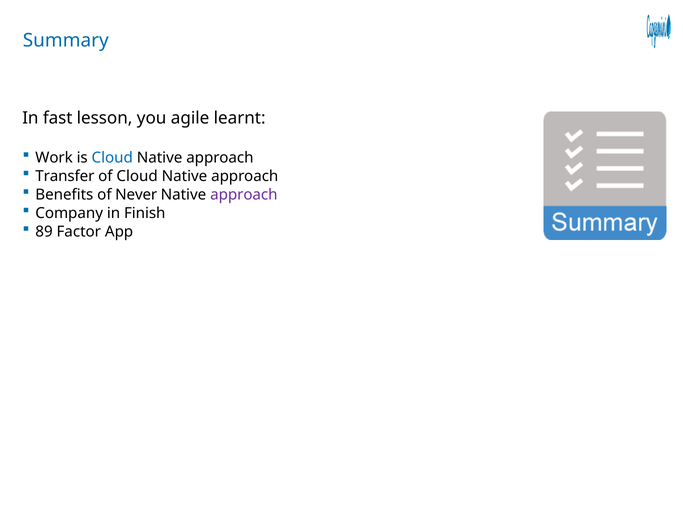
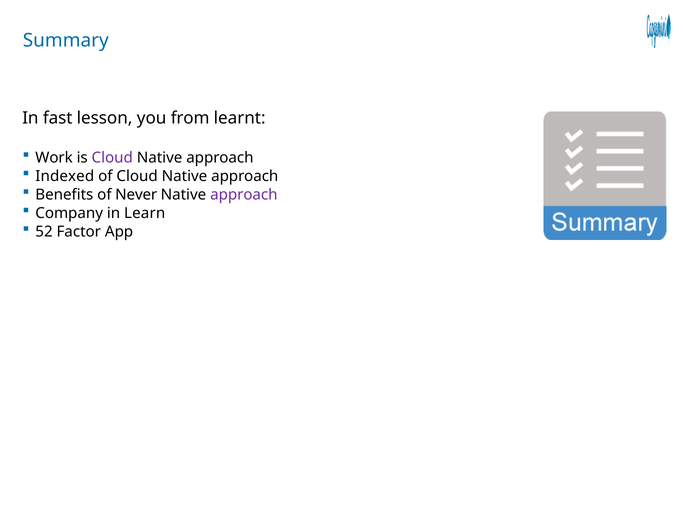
agile: agile -> from (190, 118)
Cloud colour: blue -> purple (112, 158)
Transfer: Transfer -> Indexed (65, 176)
Finish: Finish -> Learn (145, 213)
89: 89 -> 52 (44, 232)
